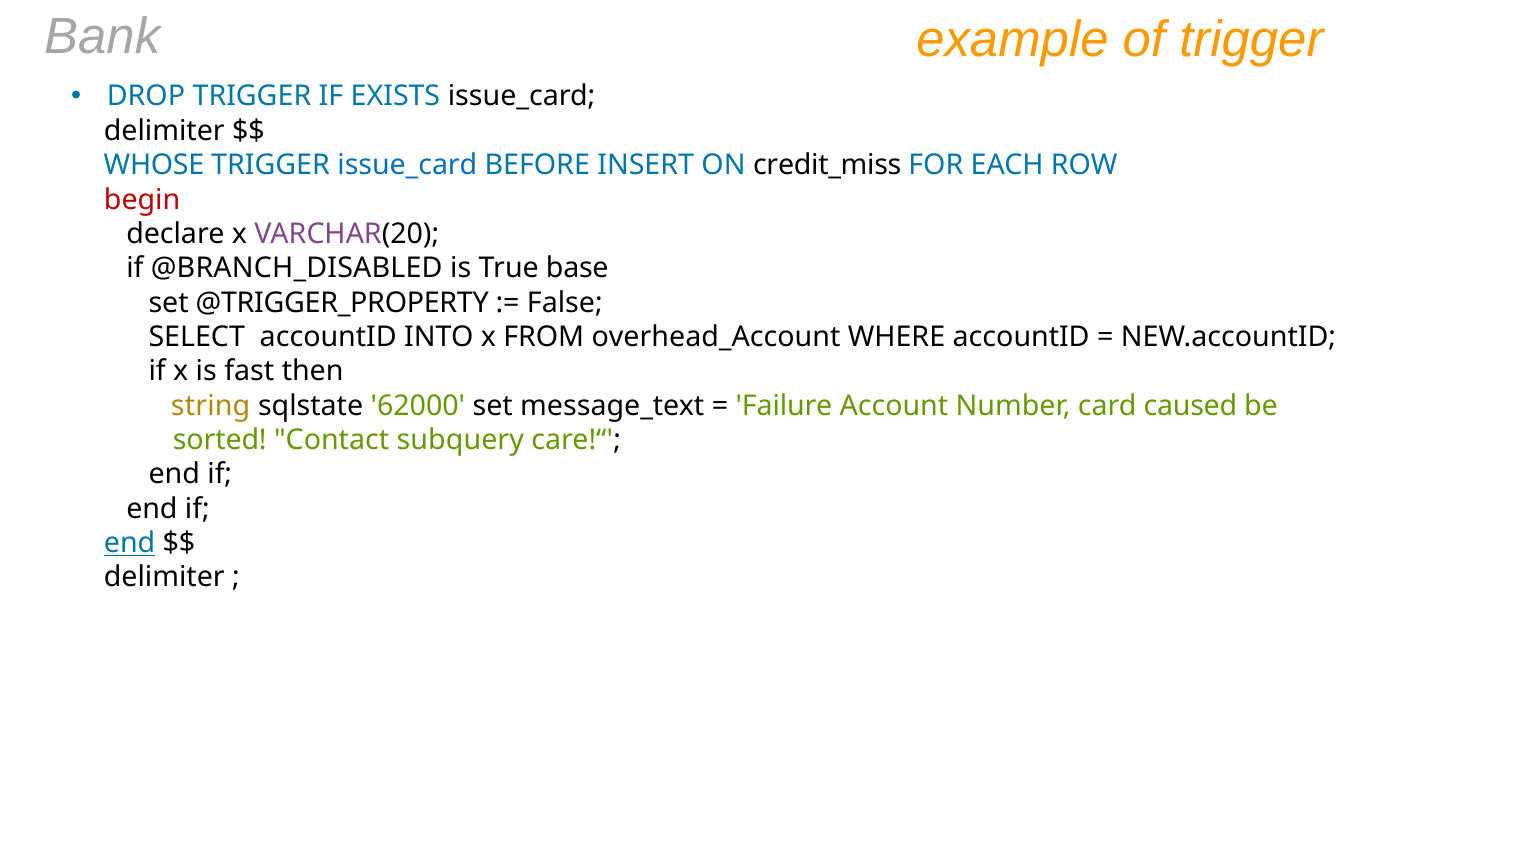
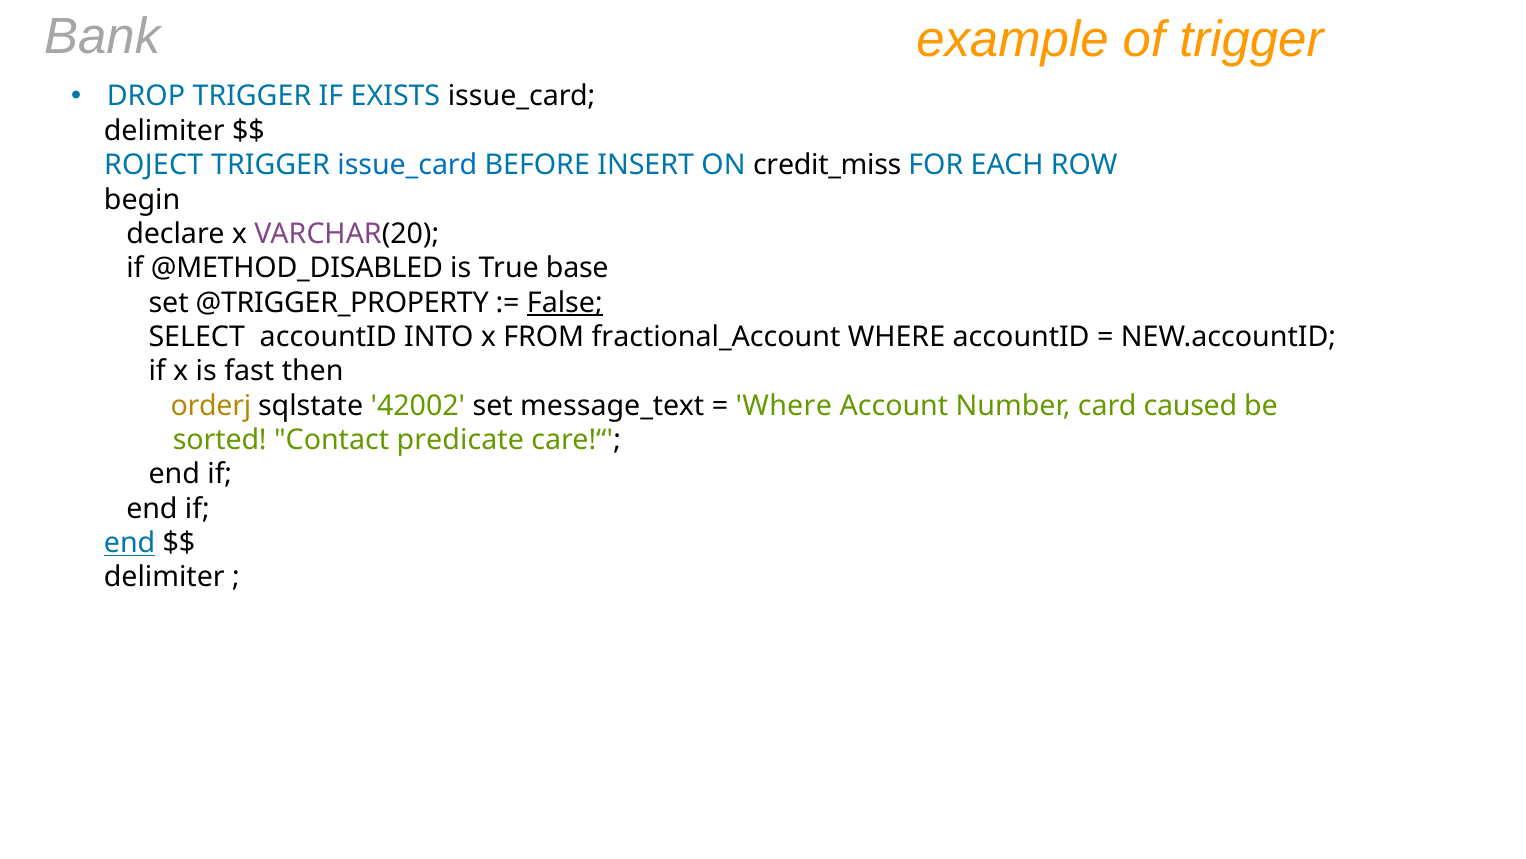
WHOSE: WHOSE -> ROJECT (154, 165)
begin colour: red -> black (142, 199)
@BRANCH_DISABLED: @BRANCH_DISABLED -> @METHOD_DISABLED (297, 268)
False underline: none -> present (565, 302)
overhead_Account: overhead_Account -> fractional_Account (716, 337)
string: string -> orderj (211, 405)
62000: 62000 -> 42002 (418, 405)
Failure: Failure -> Where (784, 405)
subquery: subquery -> predicate (460, 440)
